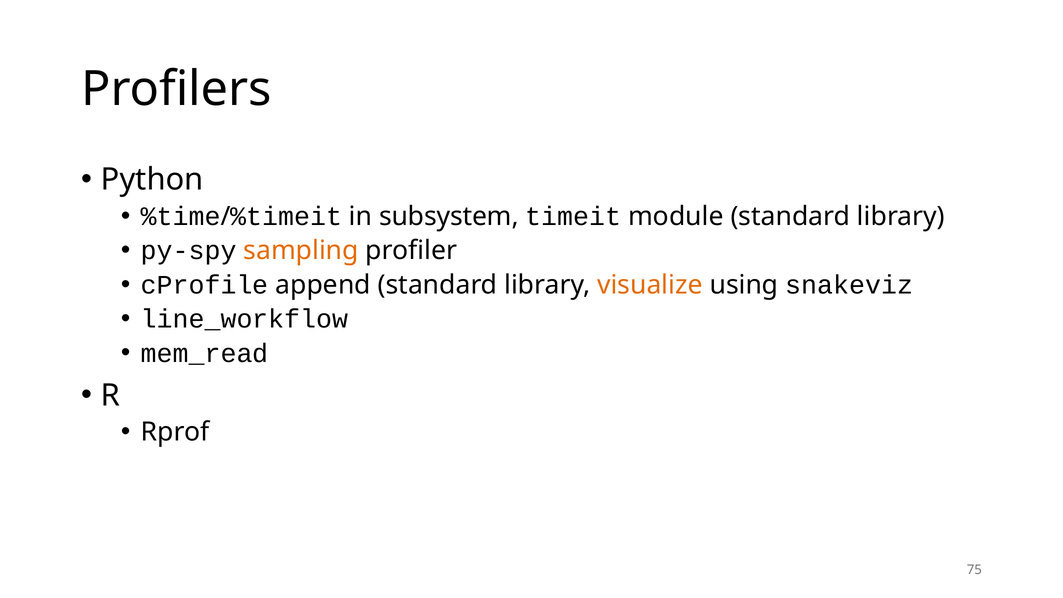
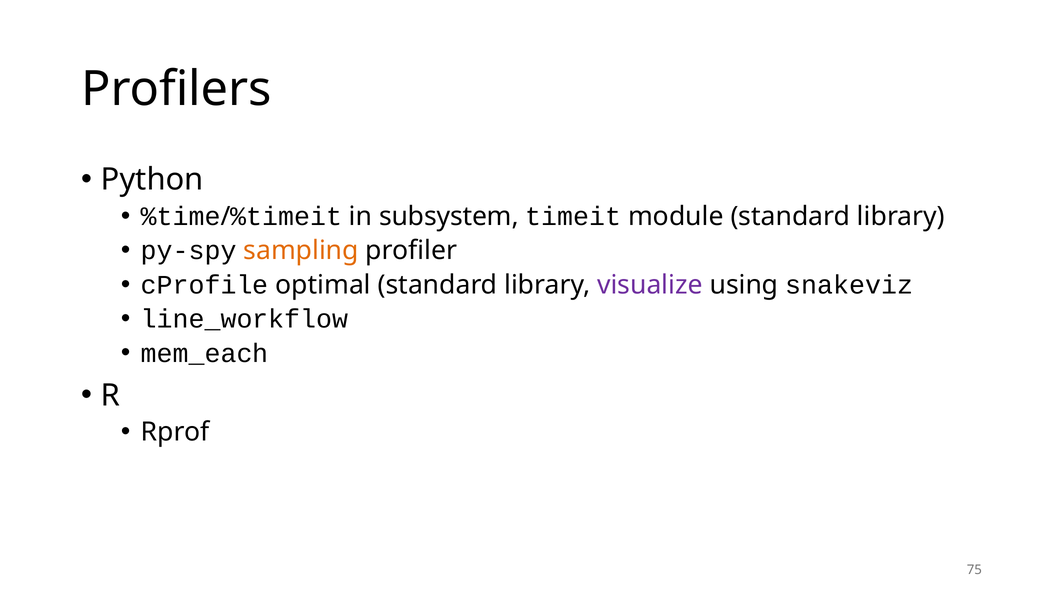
append: append -> optimal (323, 285)
visualize colour: orange -> purple (650, 285)
mem_read: mem_read -> mem_each (205, 353)
